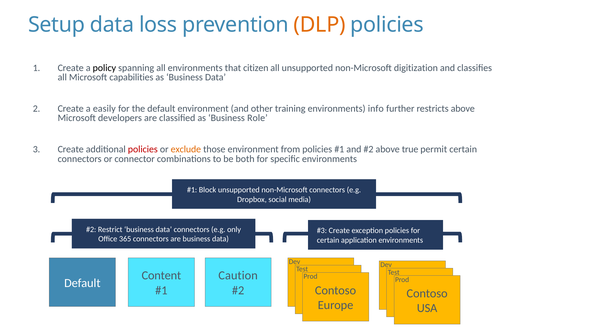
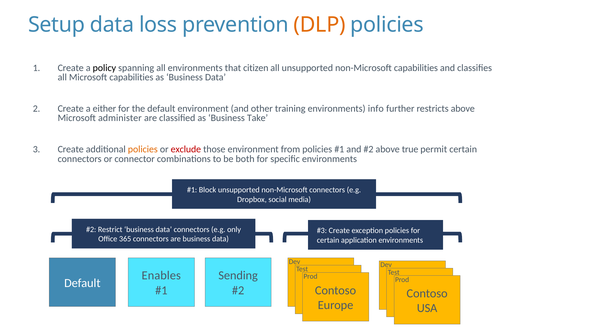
non-Microsoft digitization: digitization -> capabilities (416, 68)
easily: easily -> either (104, 108)
developers: developers -> administer (120, 118)
Role: Role -> Take (257, 118)
policies colour: red -> orange (143, 149)
exclude colour: orange -> red (186, 149)
Content: Content -> Enables (161, 275)
Caution: Caution -> Sending (238, 275)
